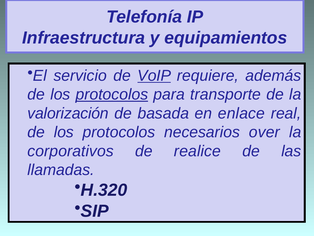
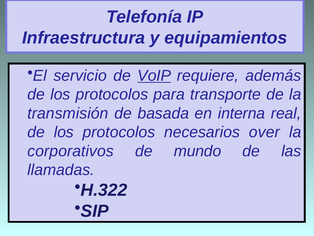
protocolos underline: present -> none (112, 94)
valorización: valorización -> transmisión (68, 113)
enlace: enlace -> interna (242, 113)
realice: realice -> mundo (198, 151)
H.320: H.320 -> H.322 (104, 190)
